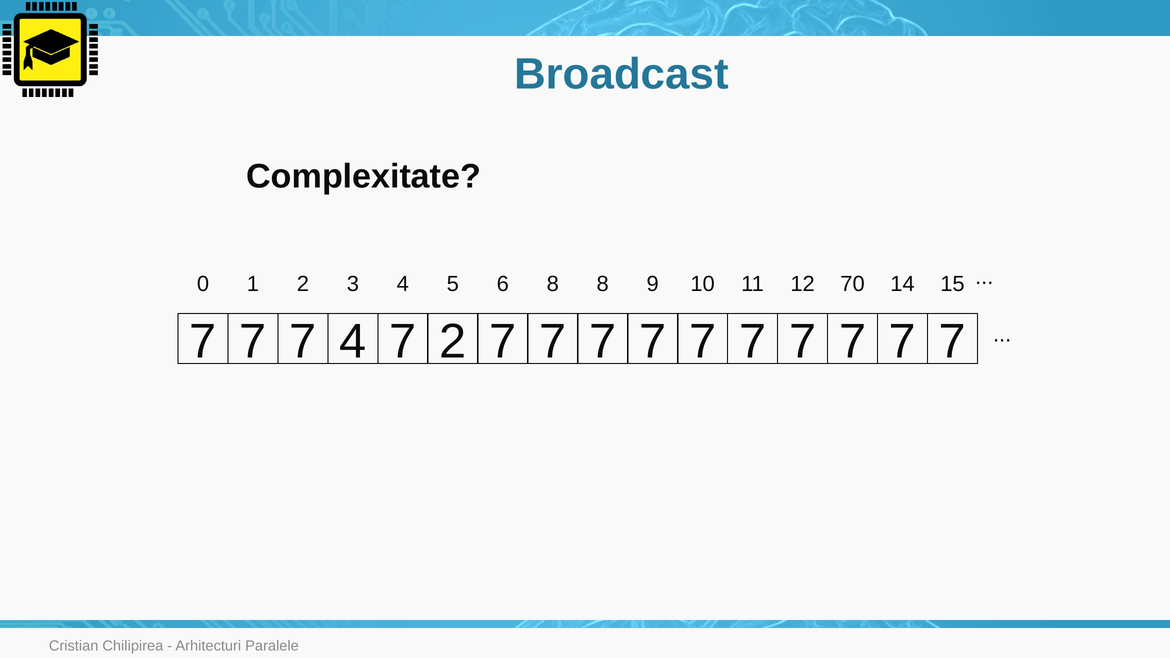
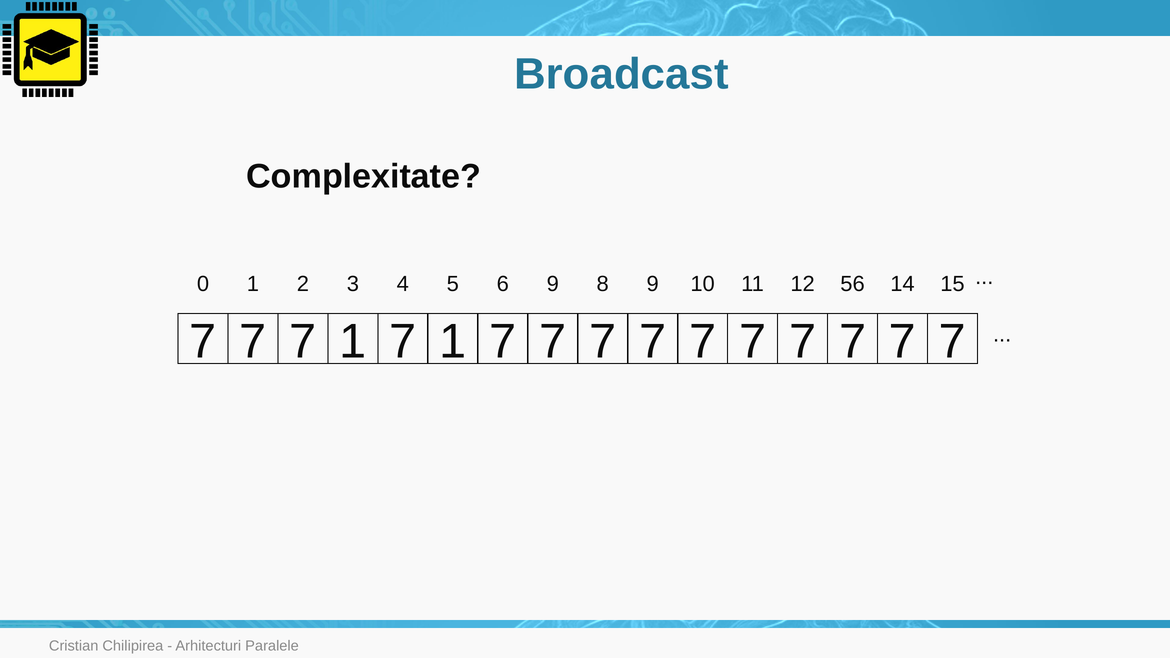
6 8: 8 -> 9 (553, 284)
70: 70 -> 56 (853, 284)
7 7 4: 4 -> 1 (353, 342)
2: 2 -> 1 (453, 342)
